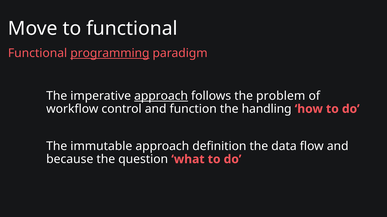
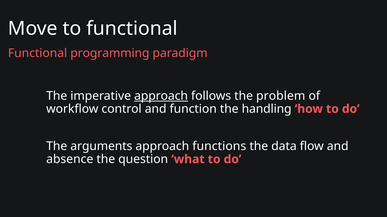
programming underline: present -> none (110, 53)
immutable: immutable -> arguments (101, 147)
definition: definition -> functions (219, 147)
because: because -> absence (70, 160)
